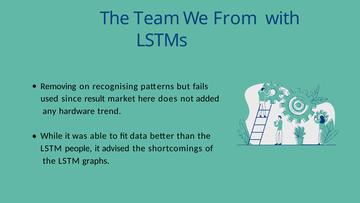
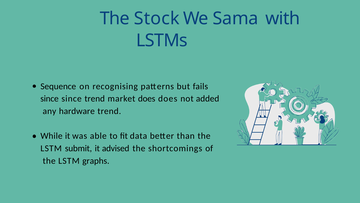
Team: Team -> Stock (157, 18)
From: From -> Sama (236, 18)
Removing: Removing -> Sequence (58, 86)
used: used -> since (50, 99)
since result: result -> trend (95, 99)
market here: here -> does (147, 99)
people: people -> submit (78, 148)
